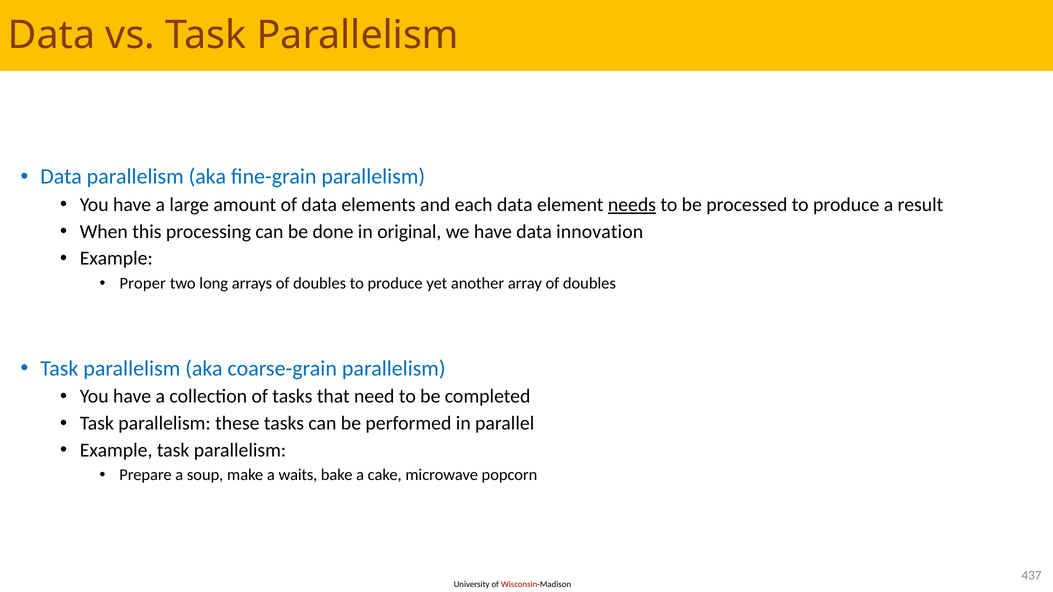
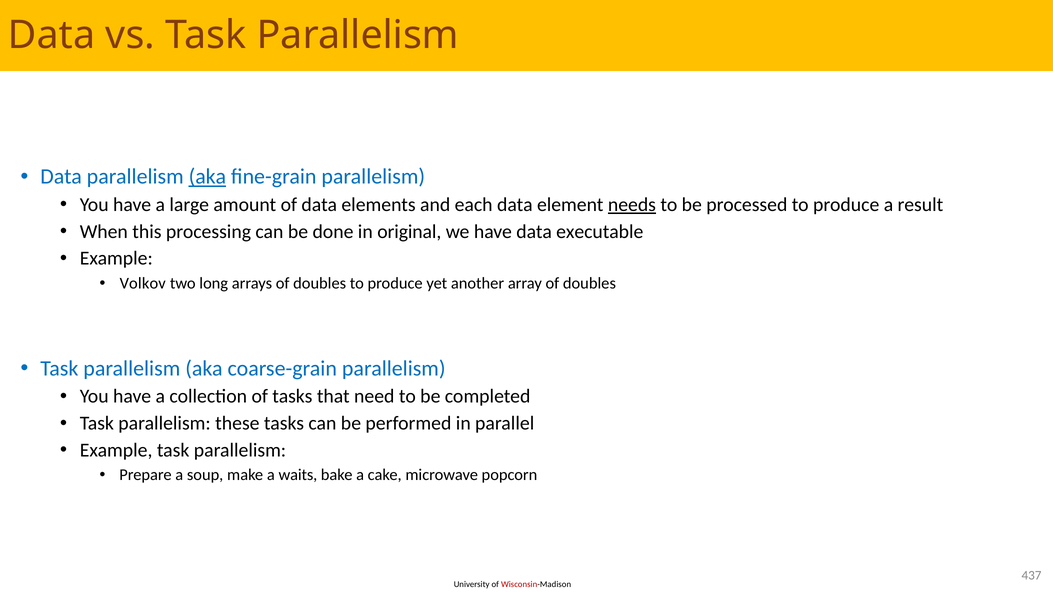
aka underline: none -> present (207, 177)
innovation: innovation -> executable (600, 232)
Proper: Proper -> Volkov (143, 283)
